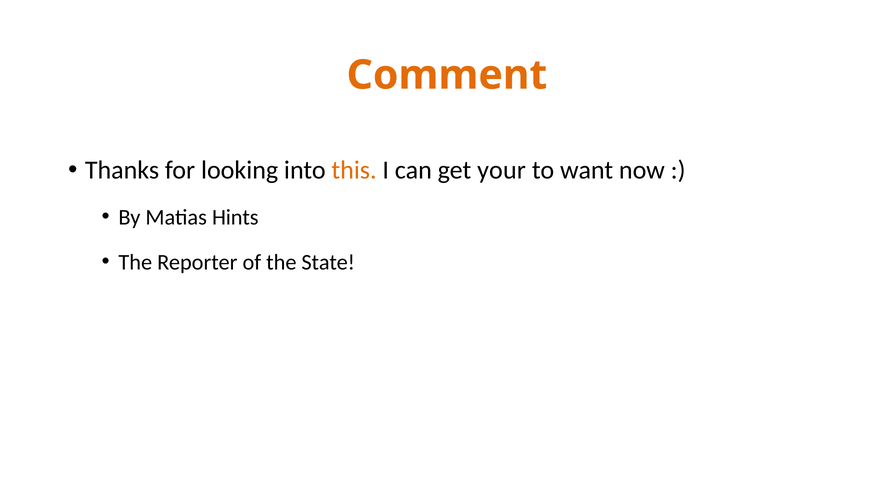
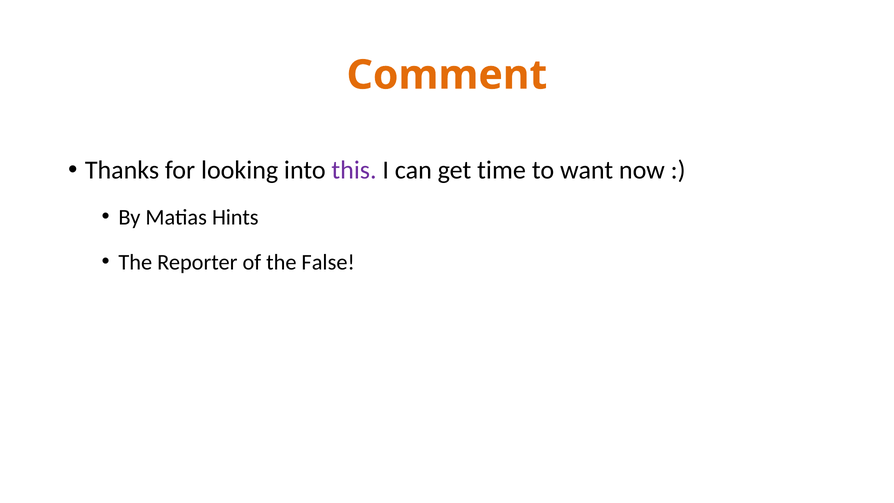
this colour: orange -> purple (354, 170)
your: your -> time (502, 170)
State: State -> False (328, 262)
